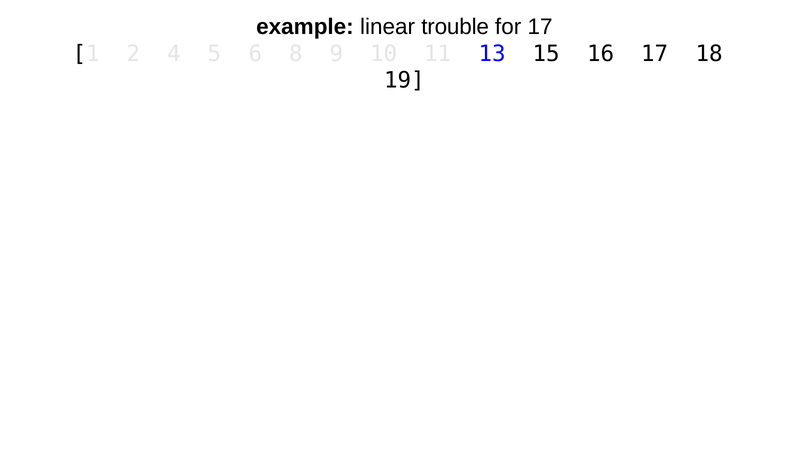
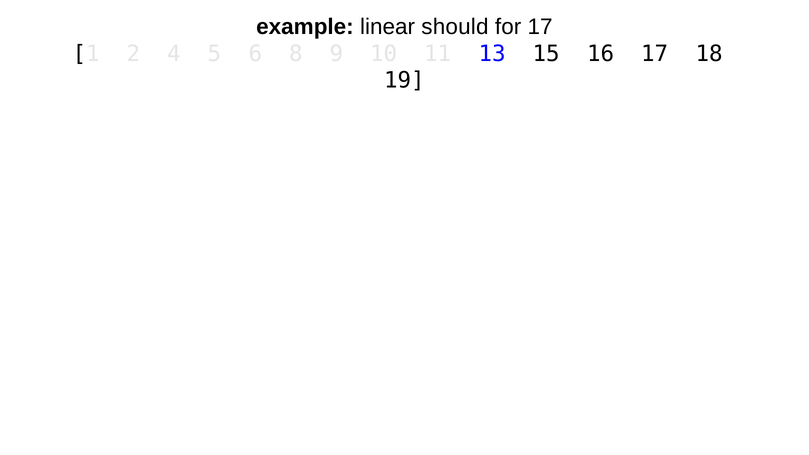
trouble: trouble -> should (455, 27)
